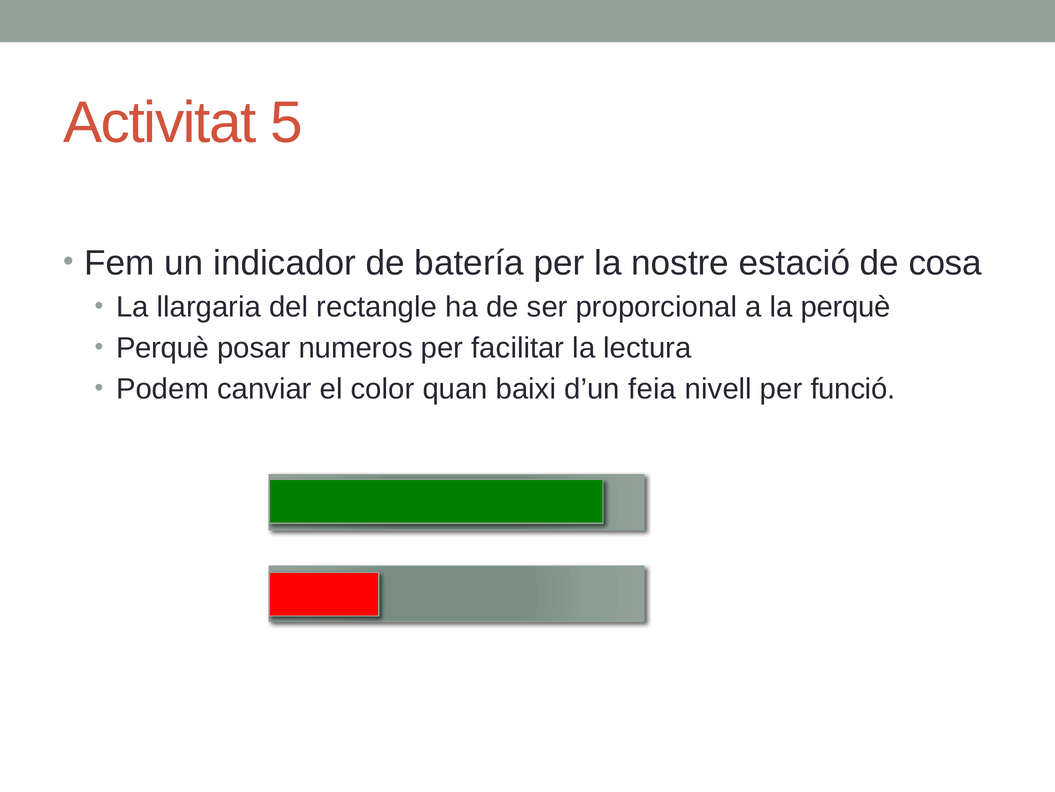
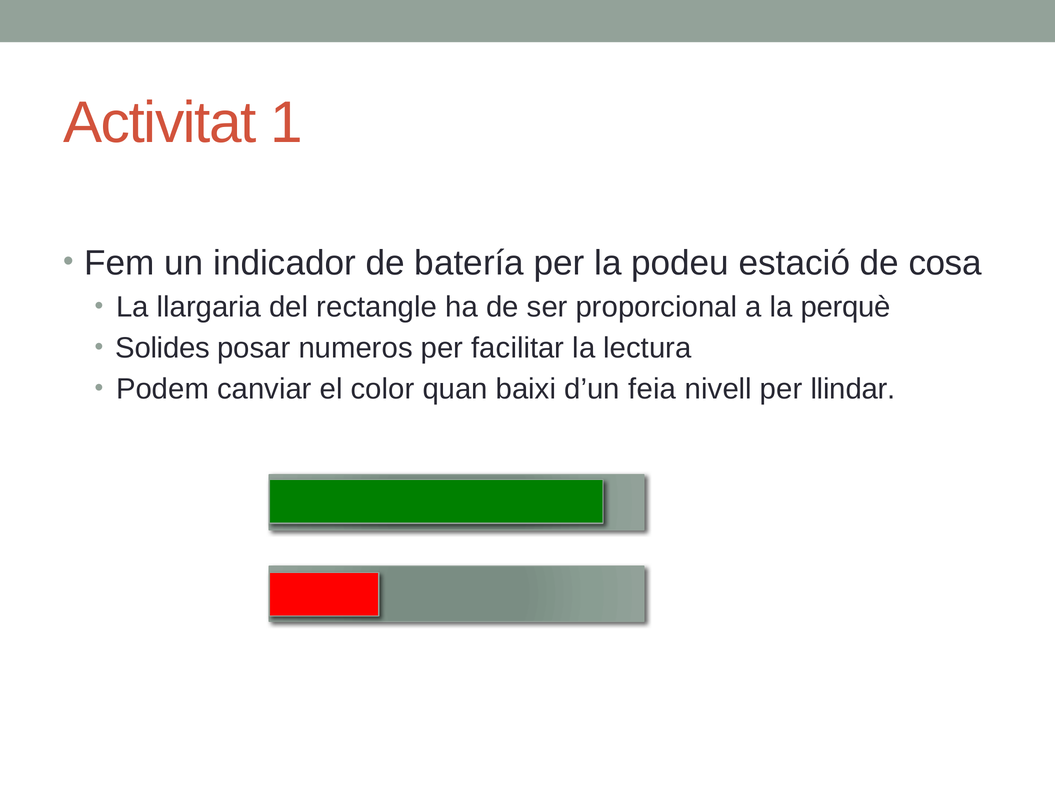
5: 5 -> 1 (286, 123)
nostre: nostre -> podeu (680, 263)
Perquè: Perquè -> Solides (163, 348)
funció: funció -> llindar (853, 389)
